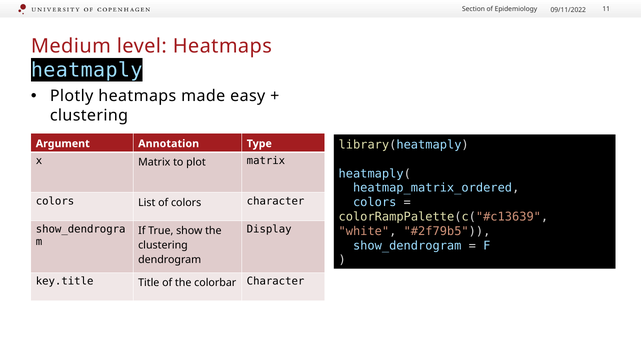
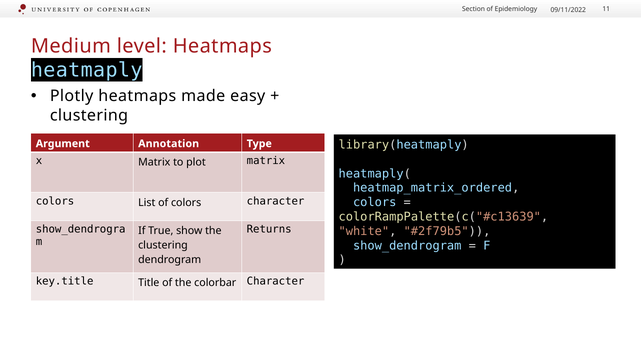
Display: Display -> Returns (269, 230)
